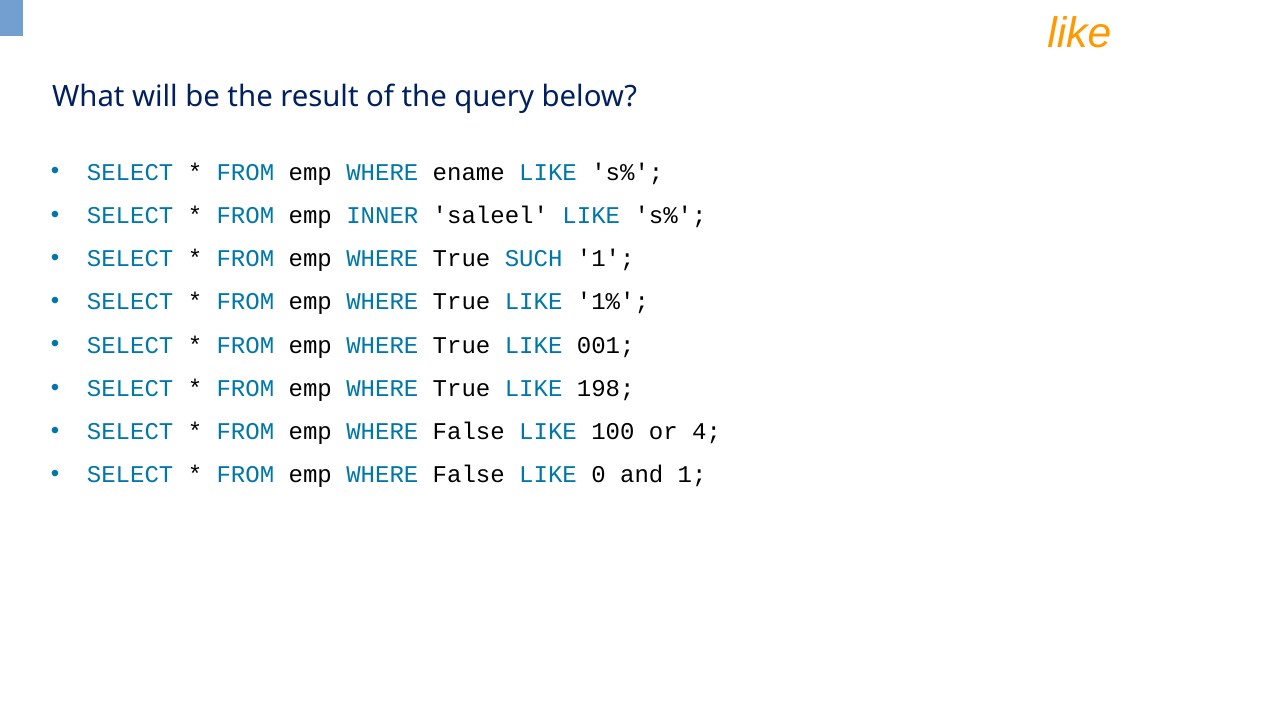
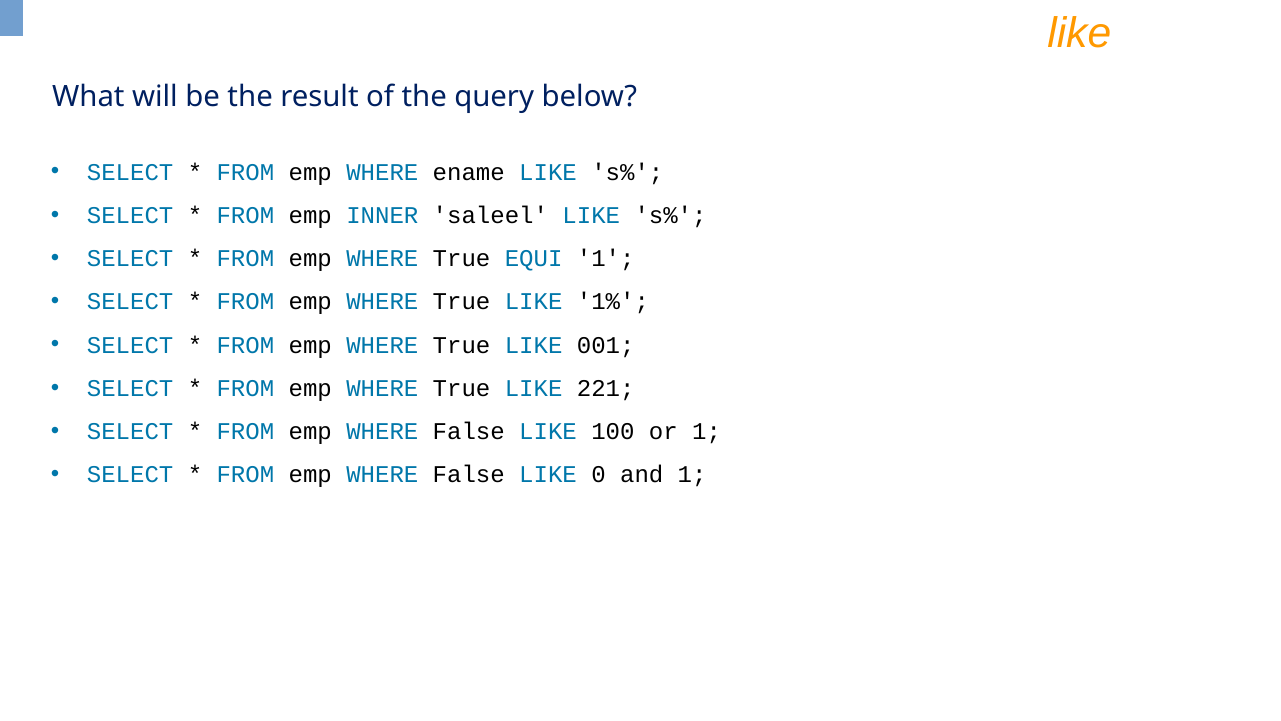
SUCH: SUCH -> EQUI (534, 259)
198: 198 -> 221 (606, 388)
or 4: 4 -> 1 (707, 432)
